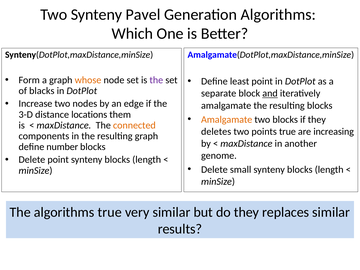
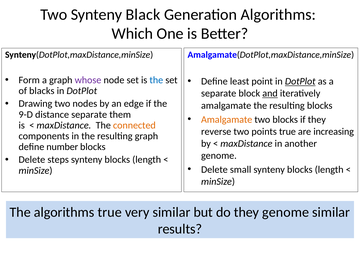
Pavel: Pavel -> Black (143, 14)
whose colour: orange -> purple (88, 80)
the colour: purple -> blue (156, 80)
DotPlot underline: none -> present (300, 81)
Increase: Increase -> Drawing (35, 104)
3-D: 3-D -> 9-D (26, 114)
distance locations: locations -> separate (89, 114)
deletes: deletes -> reverse (216, 131)
Delete point: point -> steps (58, 160)
they replaces: replaces -> genome (286, 212)
